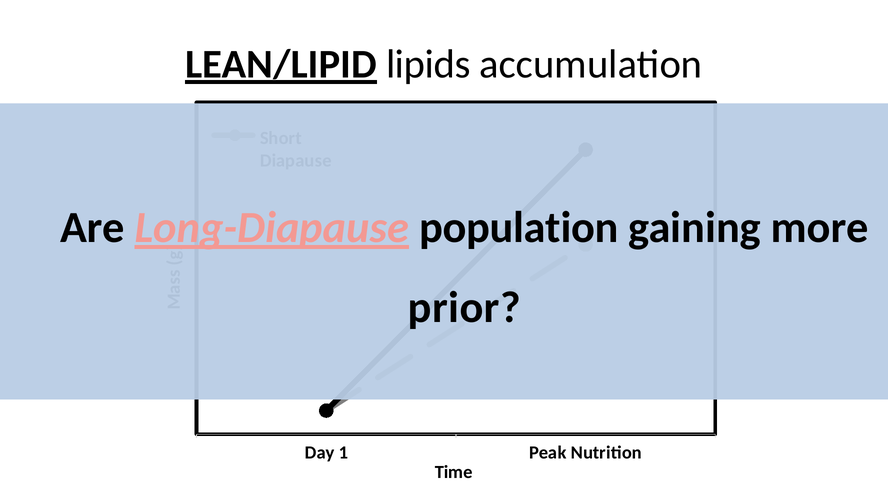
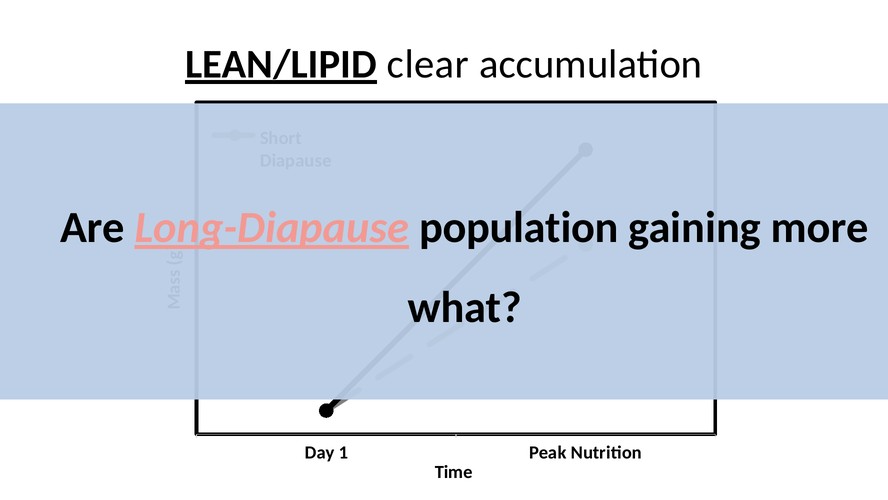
lipids: lipids -> clear (428, 64)
prior: prior -> what (465, 308)
